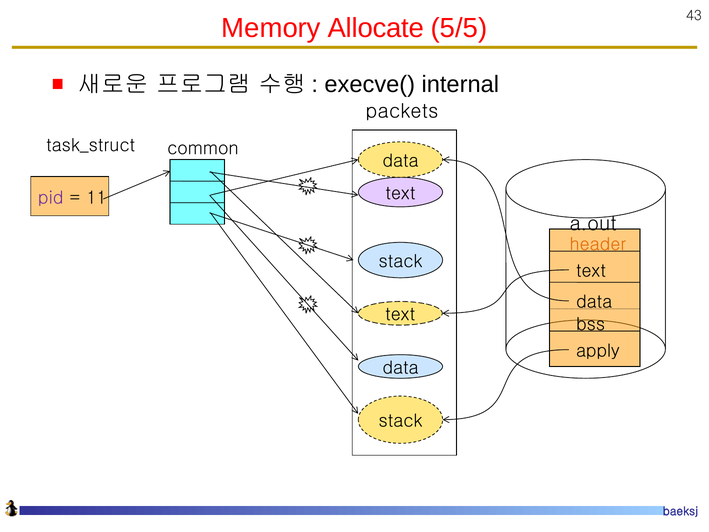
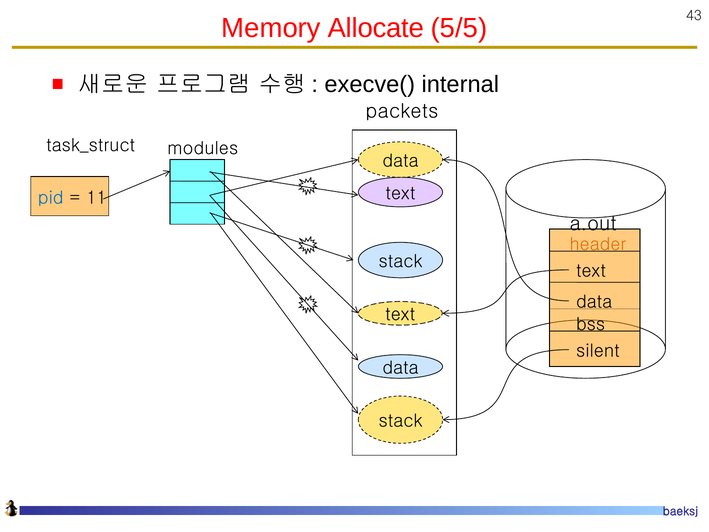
common: common -> modules (203, 148)
pid colour: purple -> blue (51, 198)
apply: apply -> silent (598, 351)
